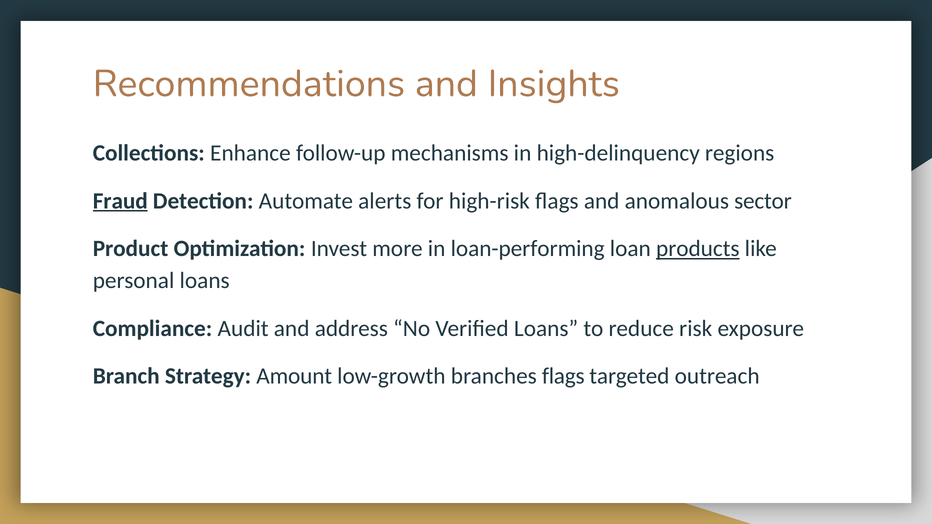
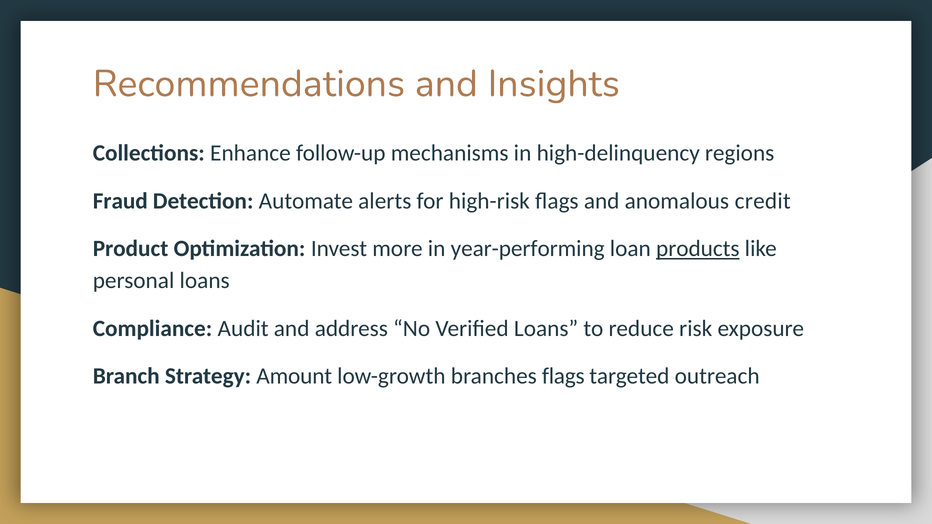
Fraud underline: present -> none (120, 201)
sector: sector -> credit (763, 201)
loan-performing: loan-performing -> year-performing (528, 249)
